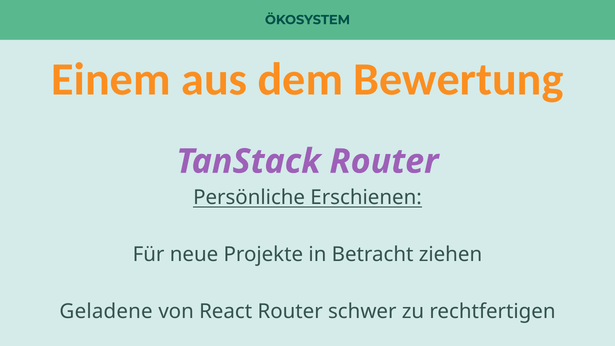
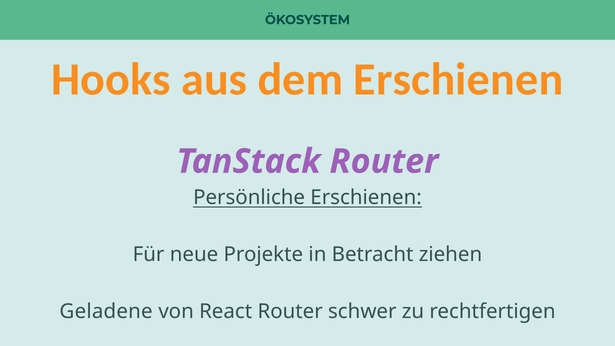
Einem: Einem -> Hooks (111, 79)
dem Bewertung: Bewertung -> Erschienen (458, 79)
